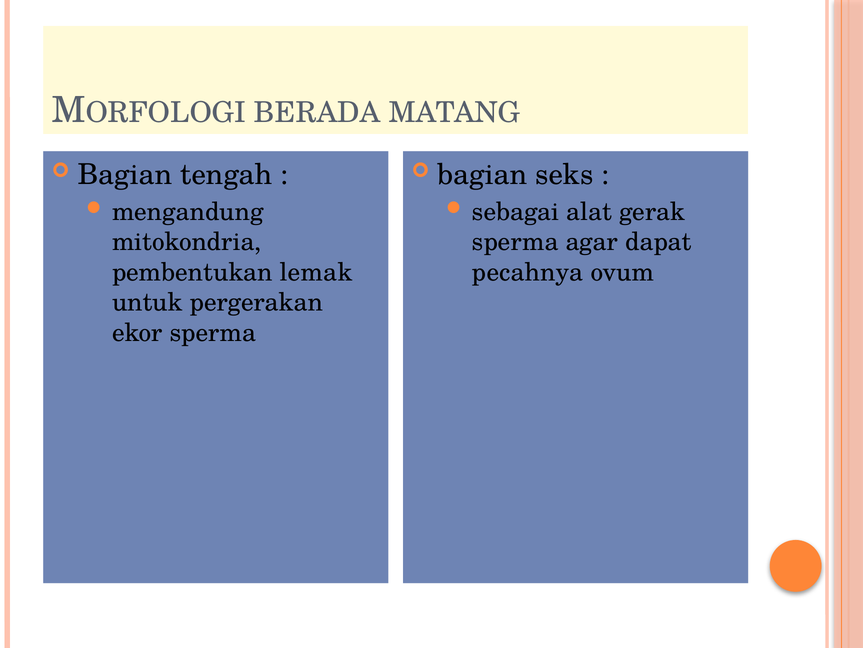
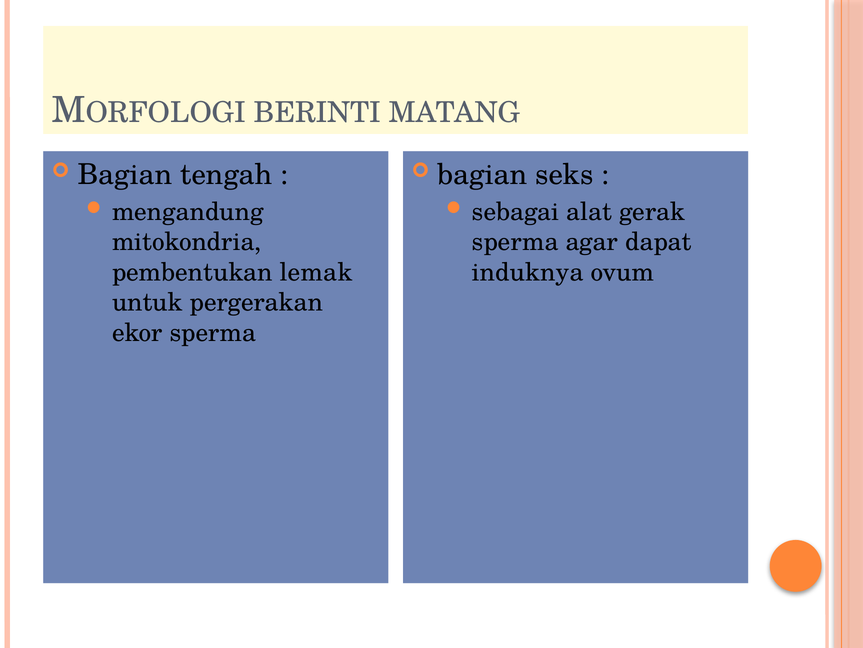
BERADA: BERADA -> BERINTI (317, 113)
pecahnya: pecahnya -> induknya (528, 272)
